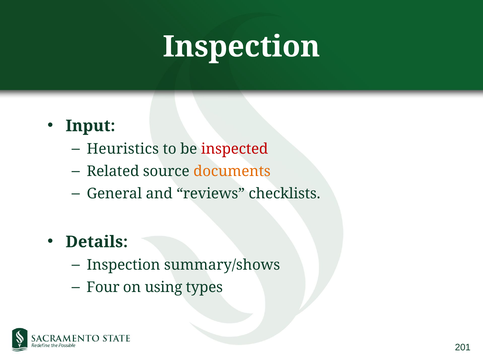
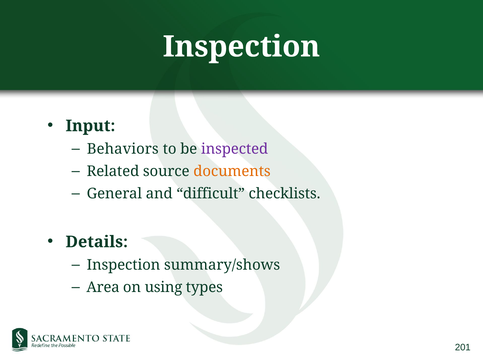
Heuristics: Heuristics -> Behaviors (123, 149)
inspected colour: red -> purple (235, 149)
reviews: reviews -> difficult (211, 194)
Four: Four -> Area (103, 288)
